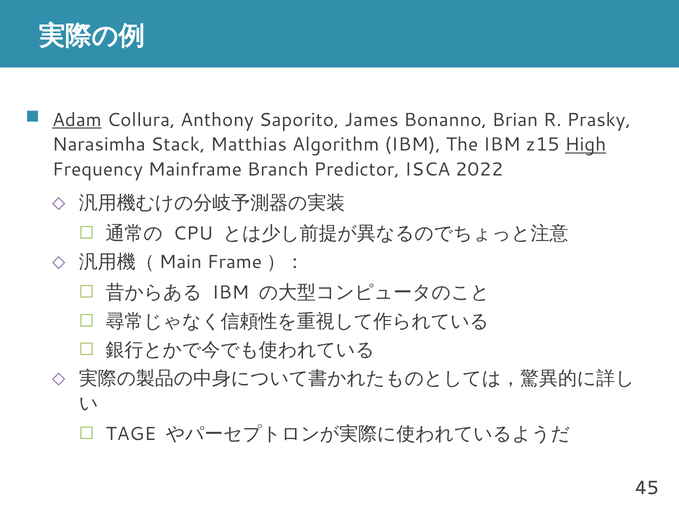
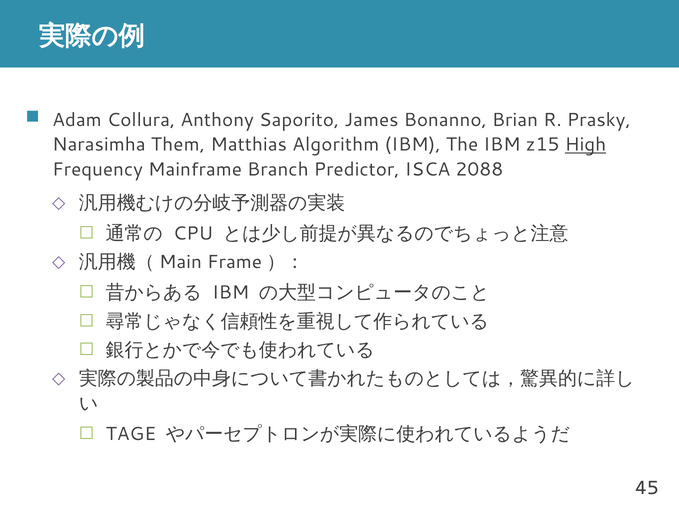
Adam underline: present -> none (77, 120)
Stack: Stack -> Them (178, 145)
2022: 2022 -> 2088 (479, 170)
